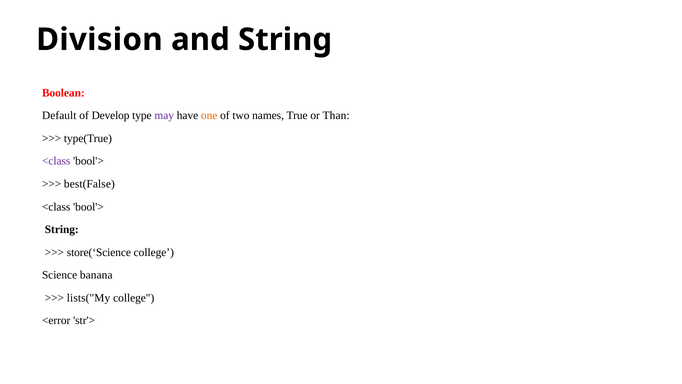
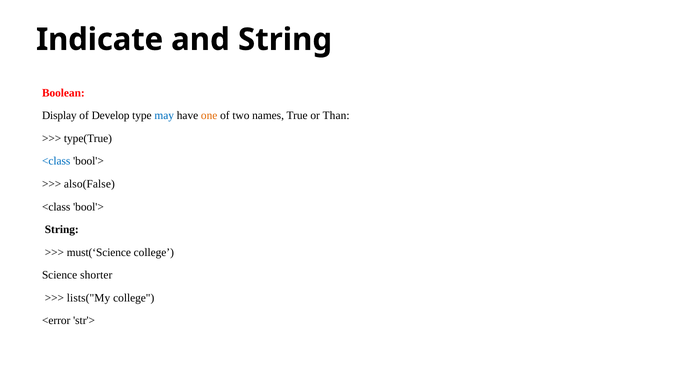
Division: Division -> Indicate (100, 40)
Default: Default -> Display (59, 115)
may colour: purple -> blue (164, 115)
<class colour: purple -> blue (56, 161)
best(False: best(False -> also(False (89, 184)
store(‘Science: store(‘Science -> must(‘Science (99, 252)
banana: banana -> shorter (96, 275)
